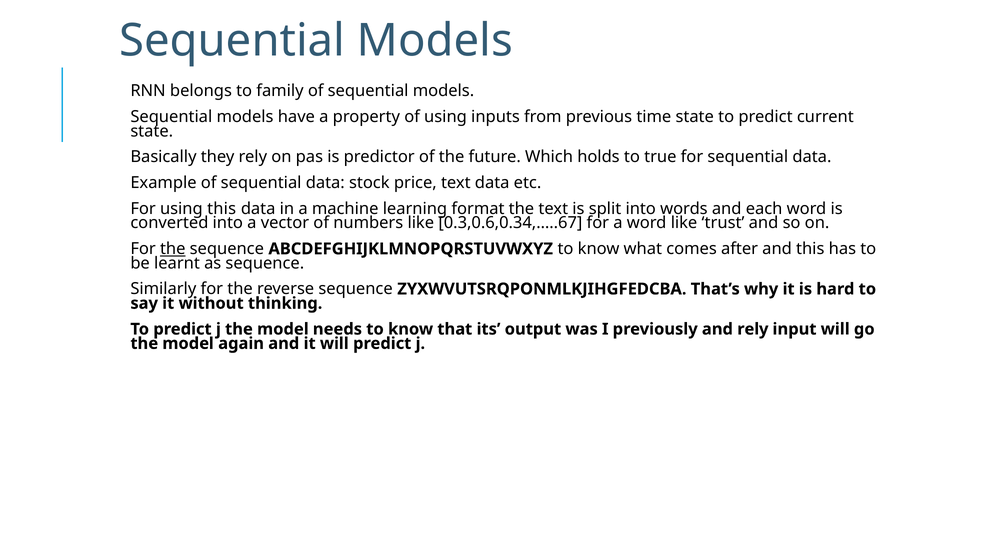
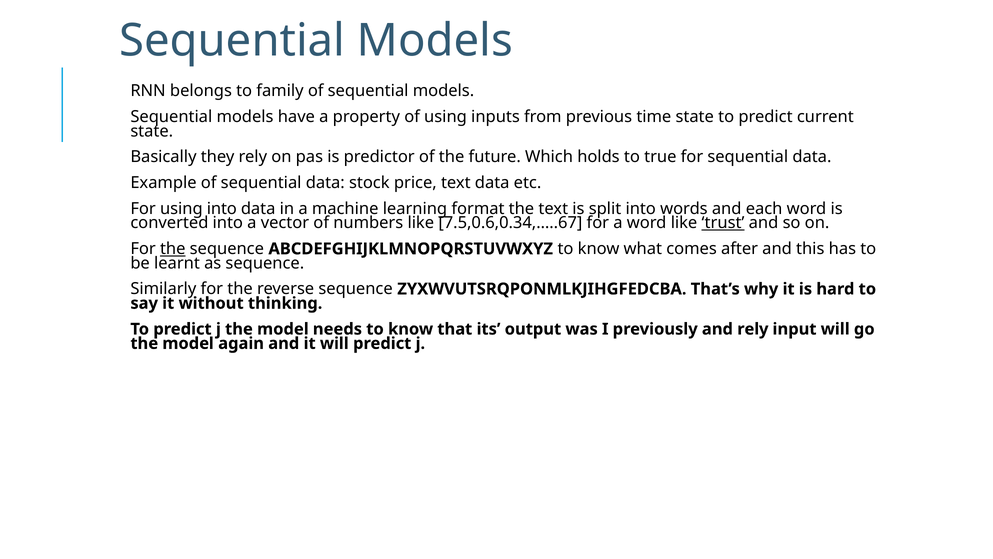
using this: this -> into (222, 209)
0.3,0.6,0.34,…..67: 0.3,0.6,0.34,…..67 -> 7.5,0.6,0.34,…..67 (510, 223)
trust underline: none -> present (723, 223)
